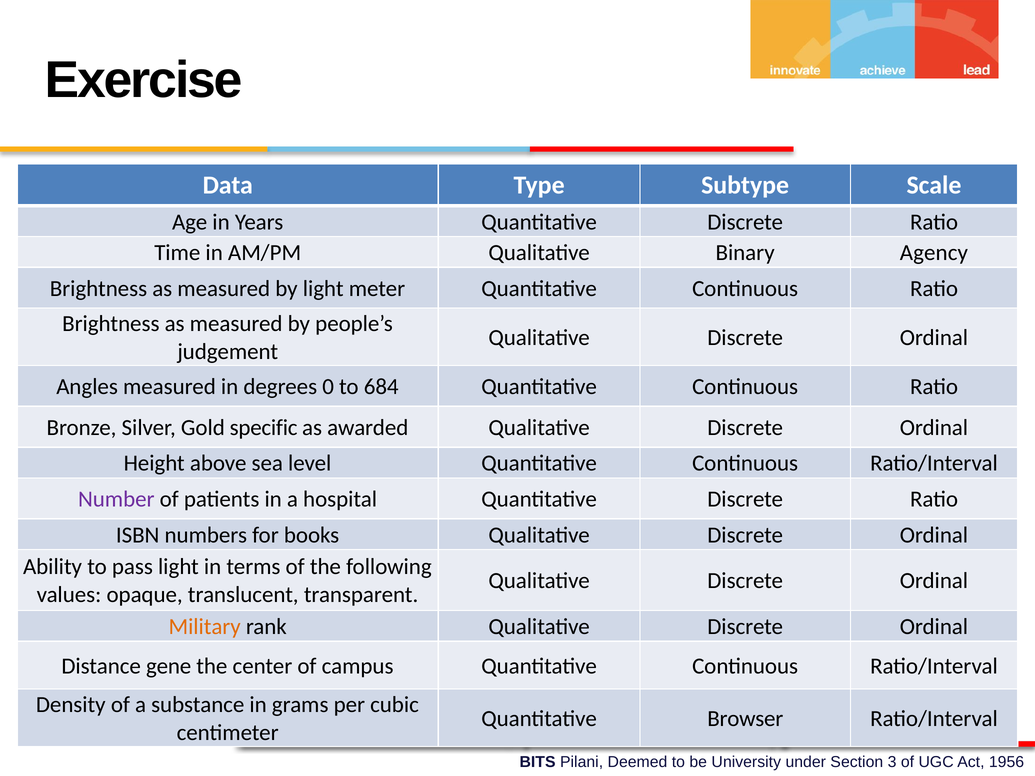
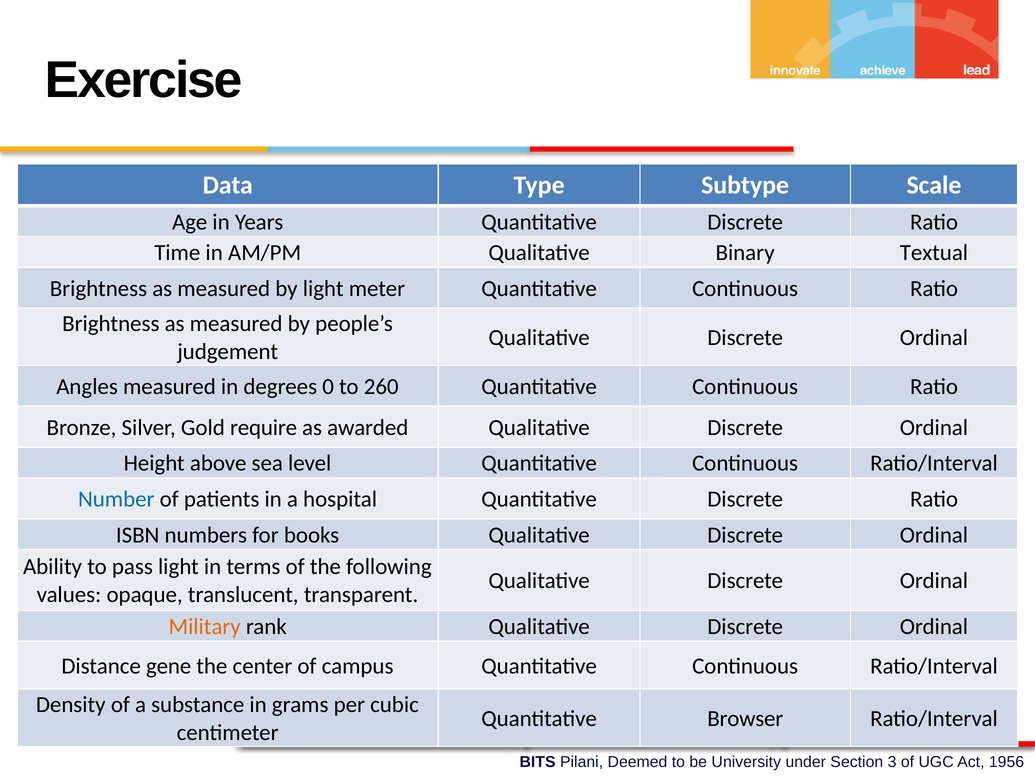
Agency: Agency -> Textual (934, 253)
684: 684 -> 260 (381, 387)
specific: specific -> require (264, 428)
Number colour: purple -> blue (116, 499)
